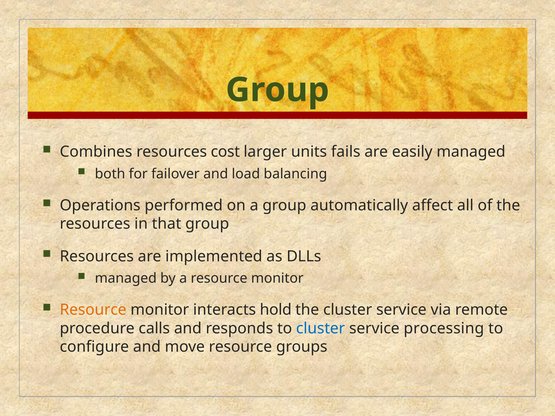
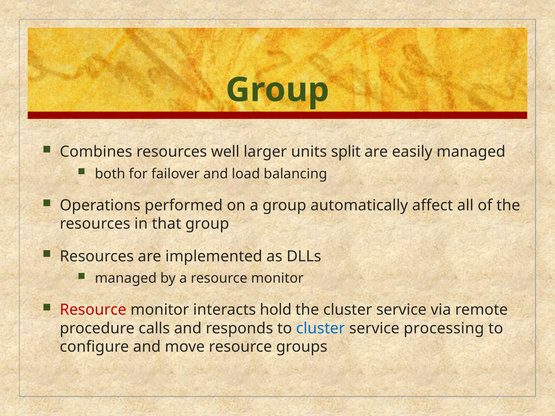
cost: cost -> well (225, 152)
fails: fails -> split (346, 152)
Resource colour: orange -> red (93, 310)
